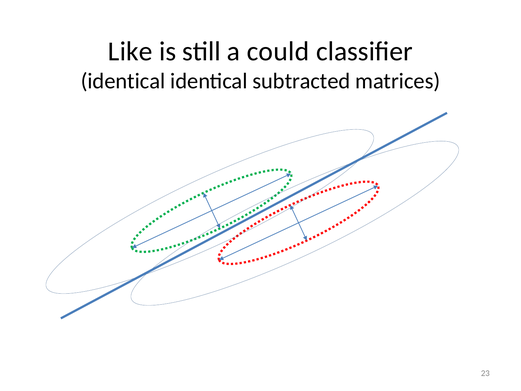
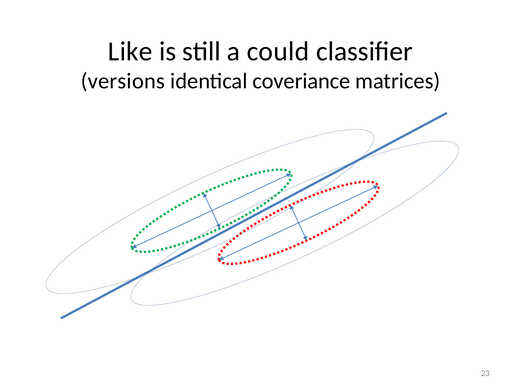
identical: identical -> versions (123, 81)
subtracted: subtracted -> coveriance (301, 81)
